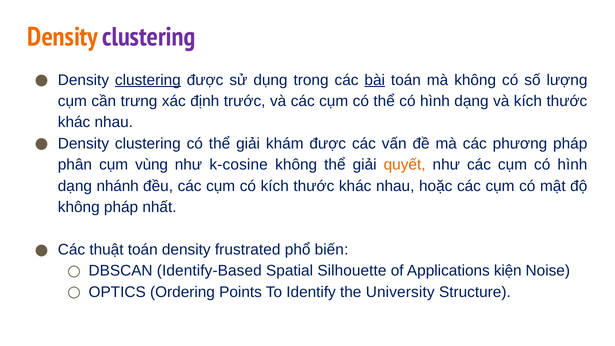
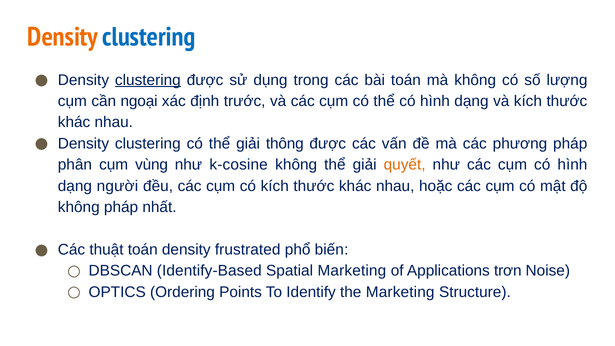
clustering colour: purple -> blue (149, 37)
bài underline: present -> none (375, 80)
trưng: trưng -> ngoại (139, 101)
khám: khám -> thông (285, 144)
nhánh: nhánh -> người (117, 186)
Spatial Silhouette: Silhouette -> Marketing (352, 271)
kiện: kiện -> trơn (508, 271)
the University: University -> Marketing (400, 292)
